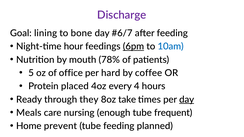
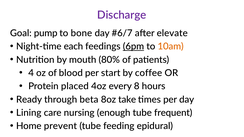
lining: lining -> pump (46, 33)
after feeding: feeding -> elevate (172, 33)
hour: hour -> each (73, 47)
10am colour: blue -> orange (171, 47)
78%: 78% -> 80% (109, 60)
5: 5 -> 4 (31, 73)
office: office -> blood (71, 73)
hard: hard -> start (111, 73)
4: 4 -> 8 (137, 86)
they: they -> beta (89, 100)
day underline: present -> none (187, 100)
Meals: Meals -> Lining (29, 113)
planned: planned -> epidural (155, 126)
